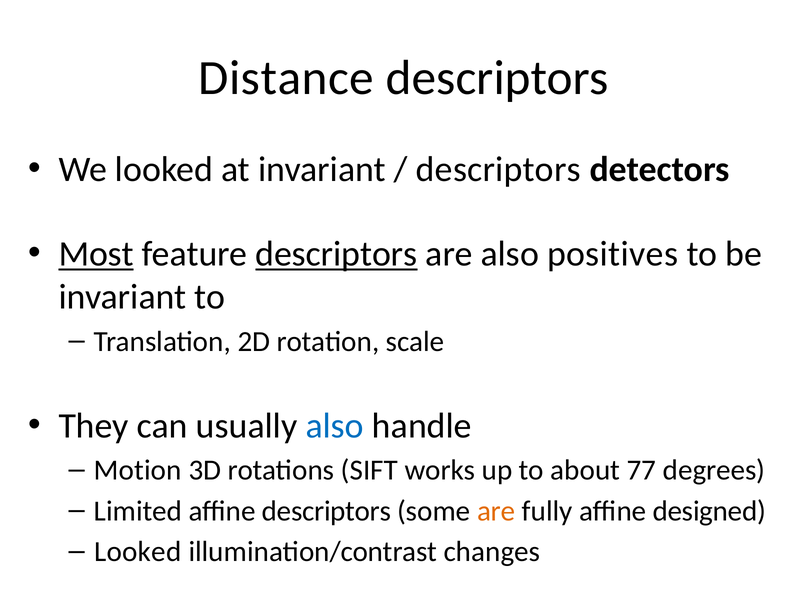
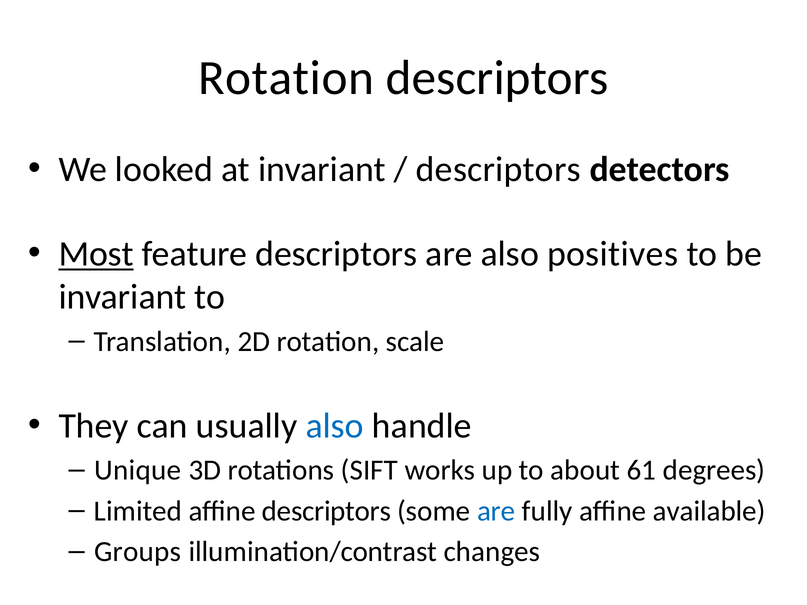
Distance: Distance -> Rotation (286, 78)
descriptors underline: present -> none (336, 254)
Motion: Motion -> Unique (138, 470)
77: 77 -> 61 (641, 470)
are colour: orange -> blue (496, 511)
designed: designed -> available (709, 511)
Looked: Looked -> Groups (138, 552)
